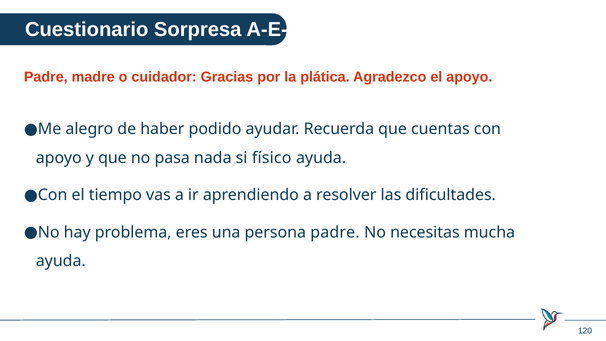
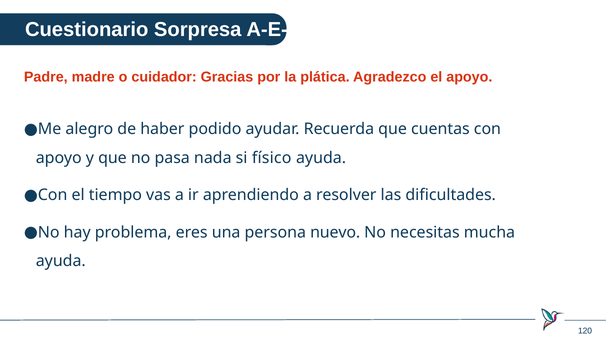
persona padre: padre -> nuevo (335, 232)
